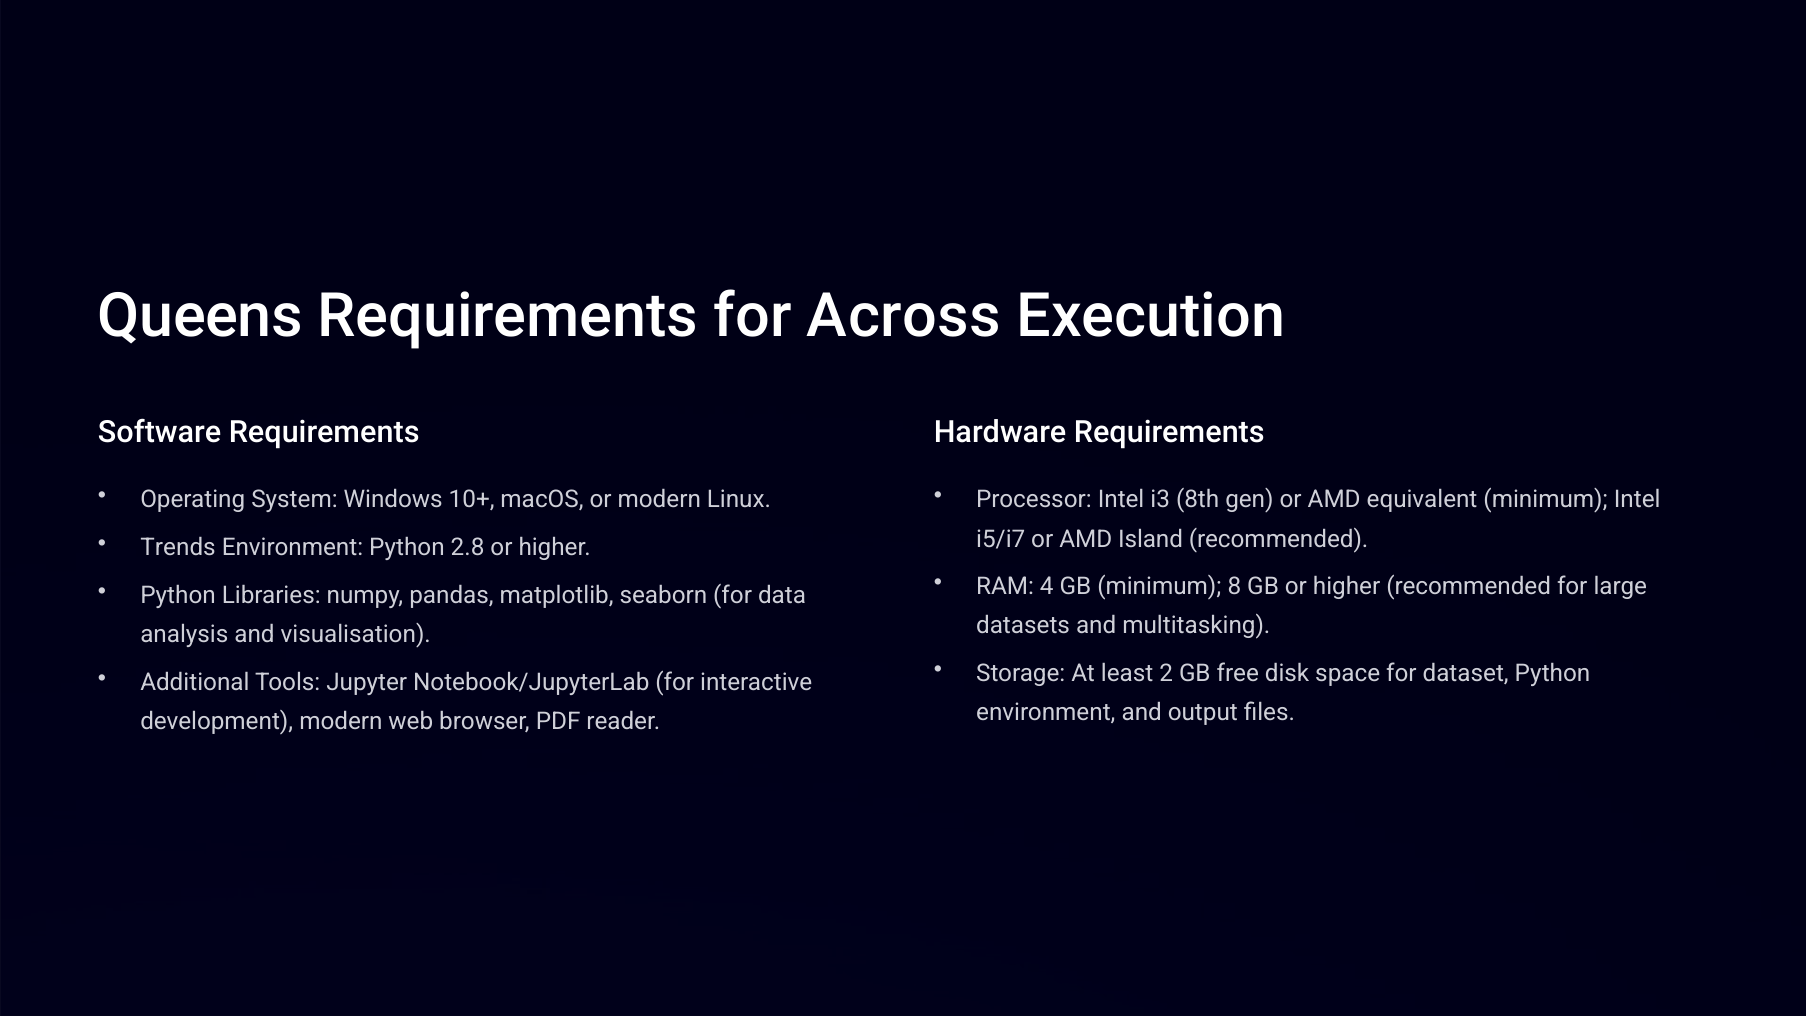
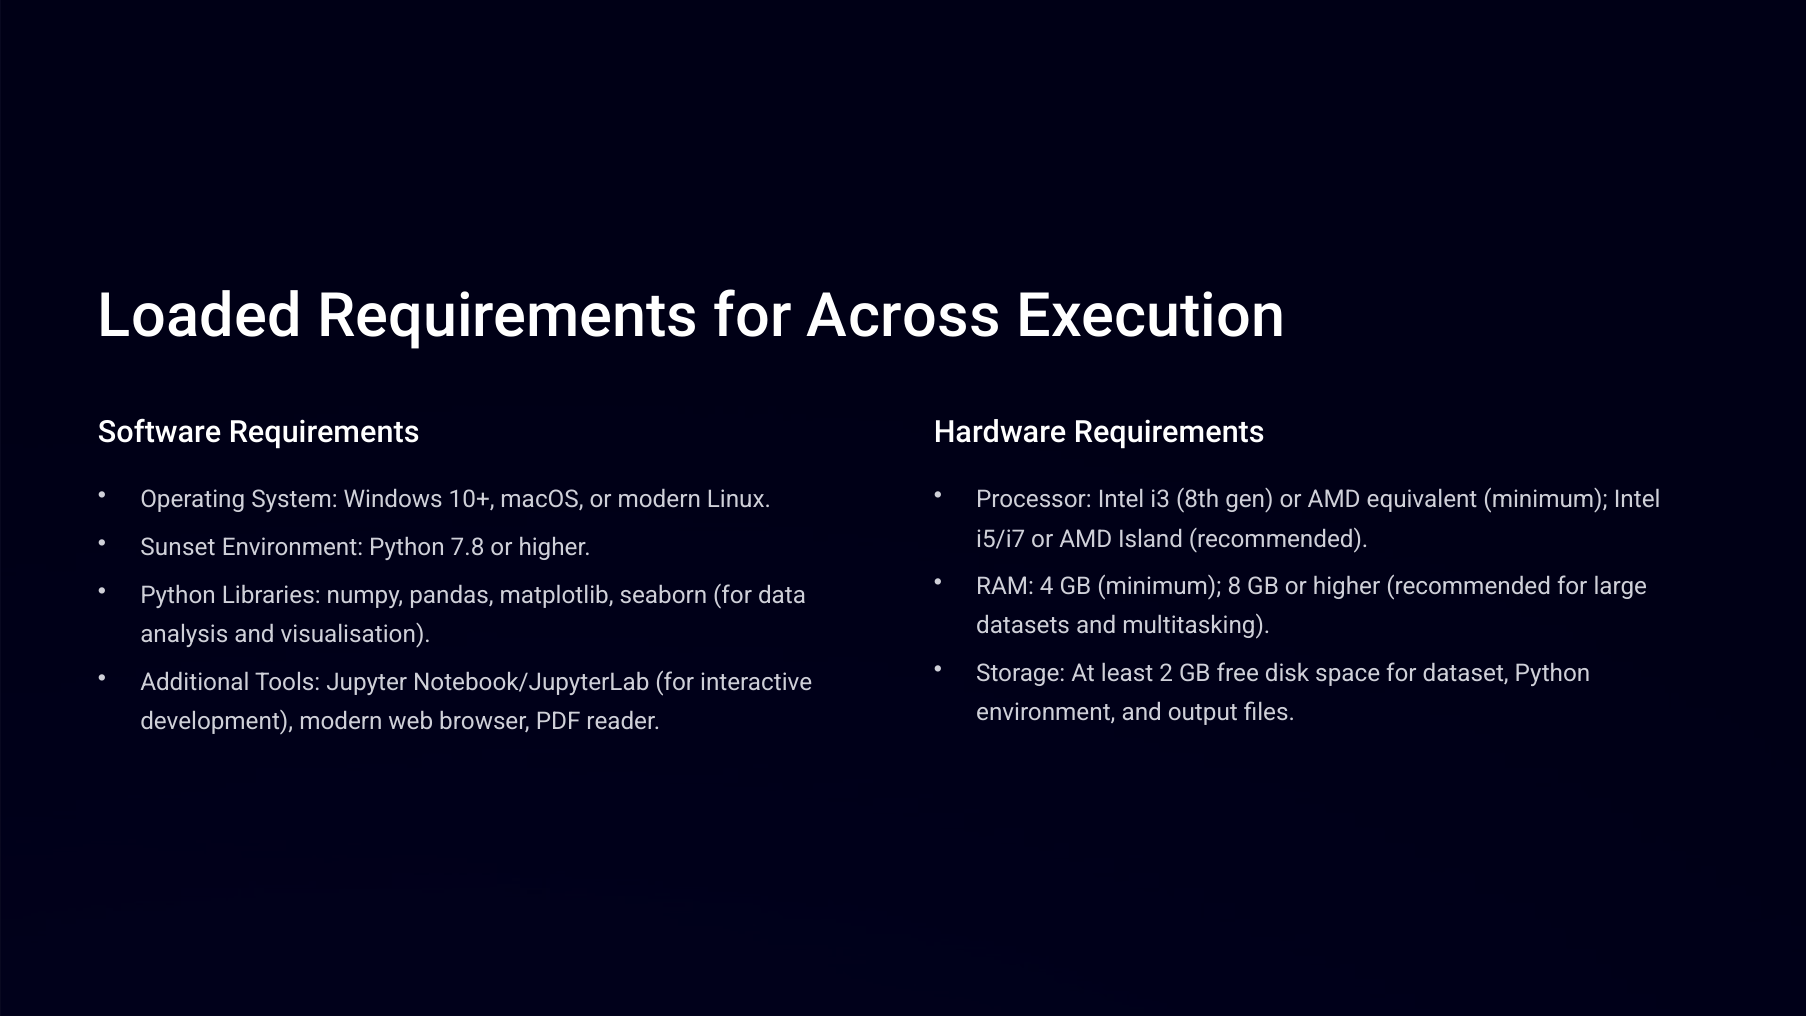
Queens: Queens -> Loaded (200, 317)
Trends: Trends -> Sunset (178, 548)
2.8: 2.8 -> 7.8 (468, 548)
